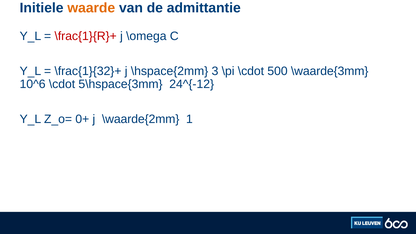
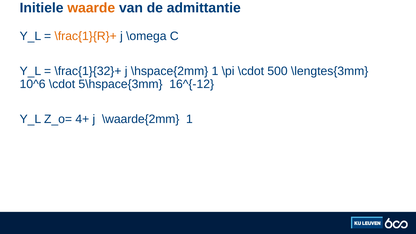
\frac{1}{R}+ colour: red -> orange (86, 36)
\hspace{2mm 3: 3 -> 1 (215, 71)
\waarde{3mm: \waarde{3mm -> \lengtes{3mm (330, 71)
24^{-12: 24^{-12 -> 16^{-12 (192, 84)
0+: 0+ -> 4+ (82, 119)
